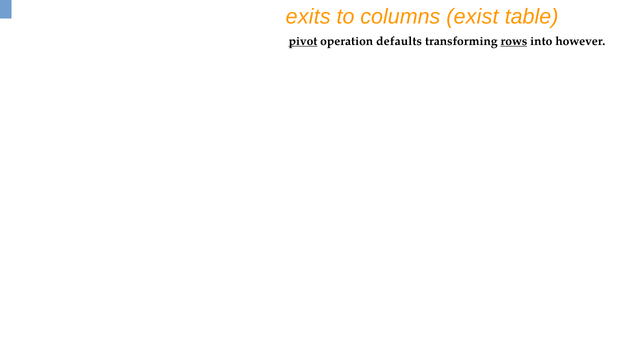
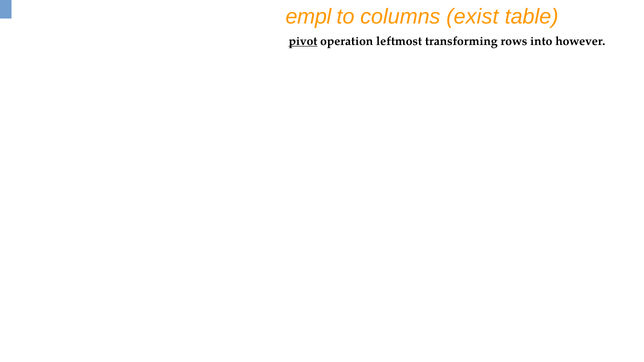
exits: exits -> empl (308, 17)
defaults: defaults -> leftmost (399, 41)
rows underline: present -> none (514, 41)
